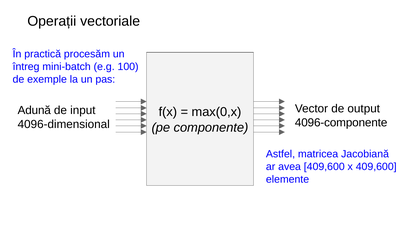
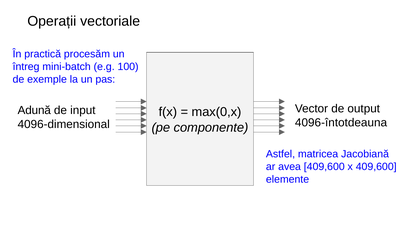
4096-componente: 4096-componente -> 4096-întotdeauna (341, 123)
